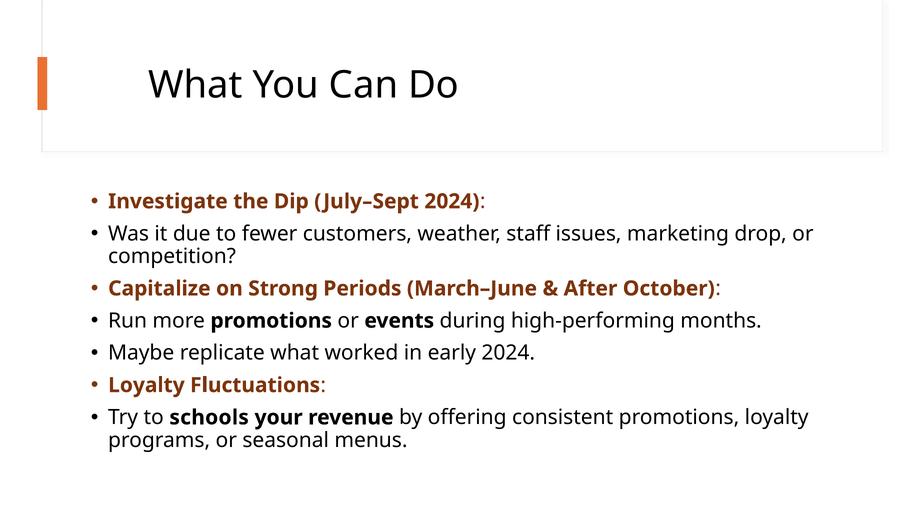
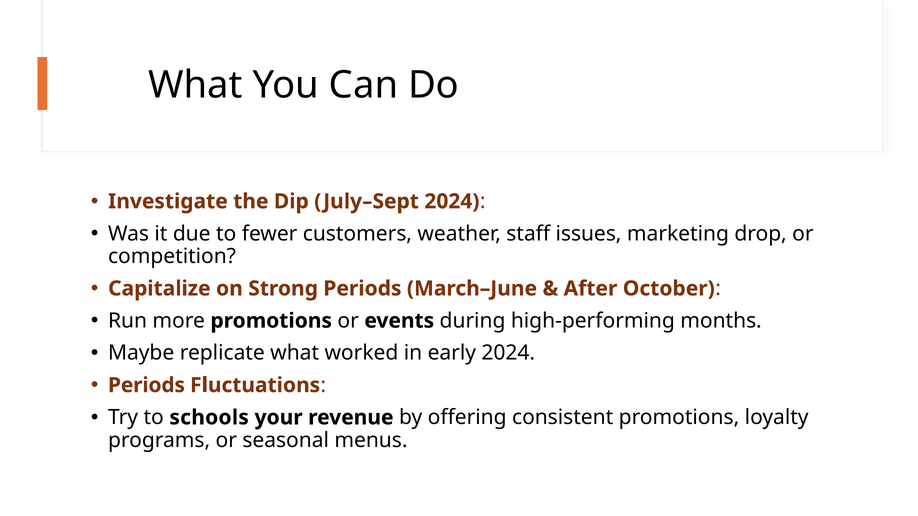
Loyalty: Loyalty -> Periods (146, 385)
